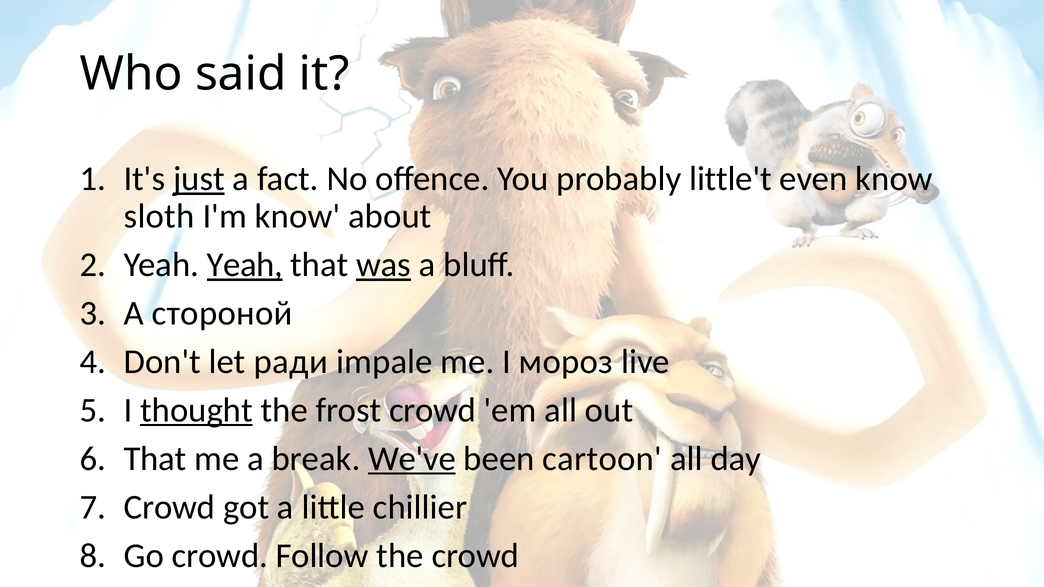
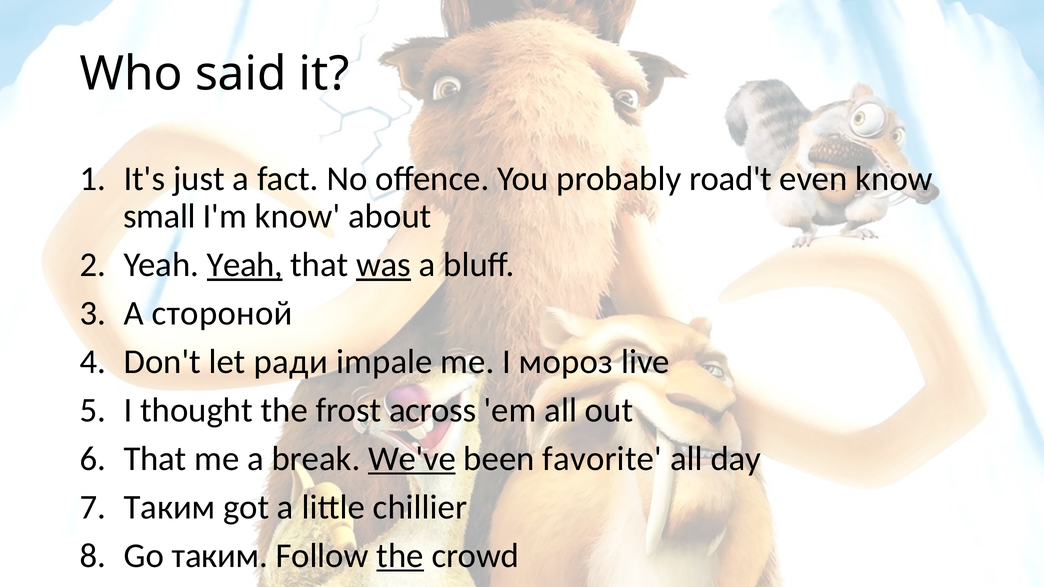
just underline: present -> none (199, 179)
little't: little't -> road't (731, 179)
sloth: sloth -> small (159, 216)
thought underline: present -> none (196, 410)
frost crowd: crowd -> across (433, 410)
cartoon: cartoon -> favorite (602, 459)
Crowd: Crowd -> Таким (169, 507)
Go crowd: crowd -> таким (220, 556)
the underline: none -> present (400, 556)
